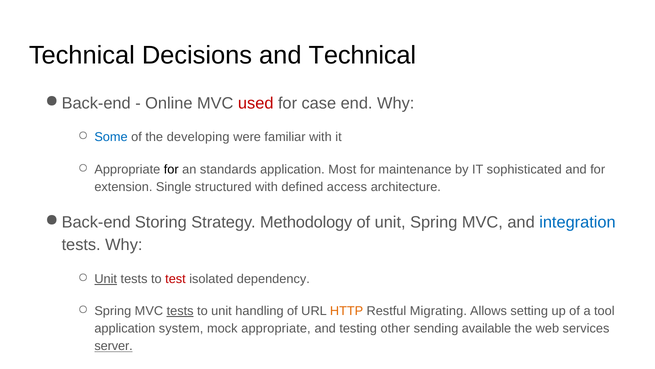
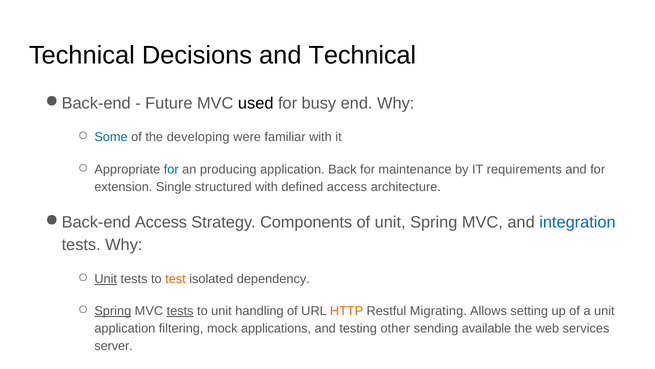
Online: Online -> Future (169, 103)
used colour: red -> black (256, 103)
case: case -> busy (319, 103)
for colour: black -> blue (171, 169)
standards: standards -> producing (228, 169)
Most: Most -> Back (342, 169)
IT sophisticated: sophisticated -> requirements (524, 169)
Storing: Storing -> Access (161, 222)
Methodology: Methodology -> Components (306, 222)
test colour: red -> orange (175, 279)
Spring underline: none -> present (113, 311)
a tool: tool -> unit (604, 311)
system: system -> filtering (181, 328)
mock appropriate: appropriate -> applications (276, 328)
server underline: present -> none (114, 346)
